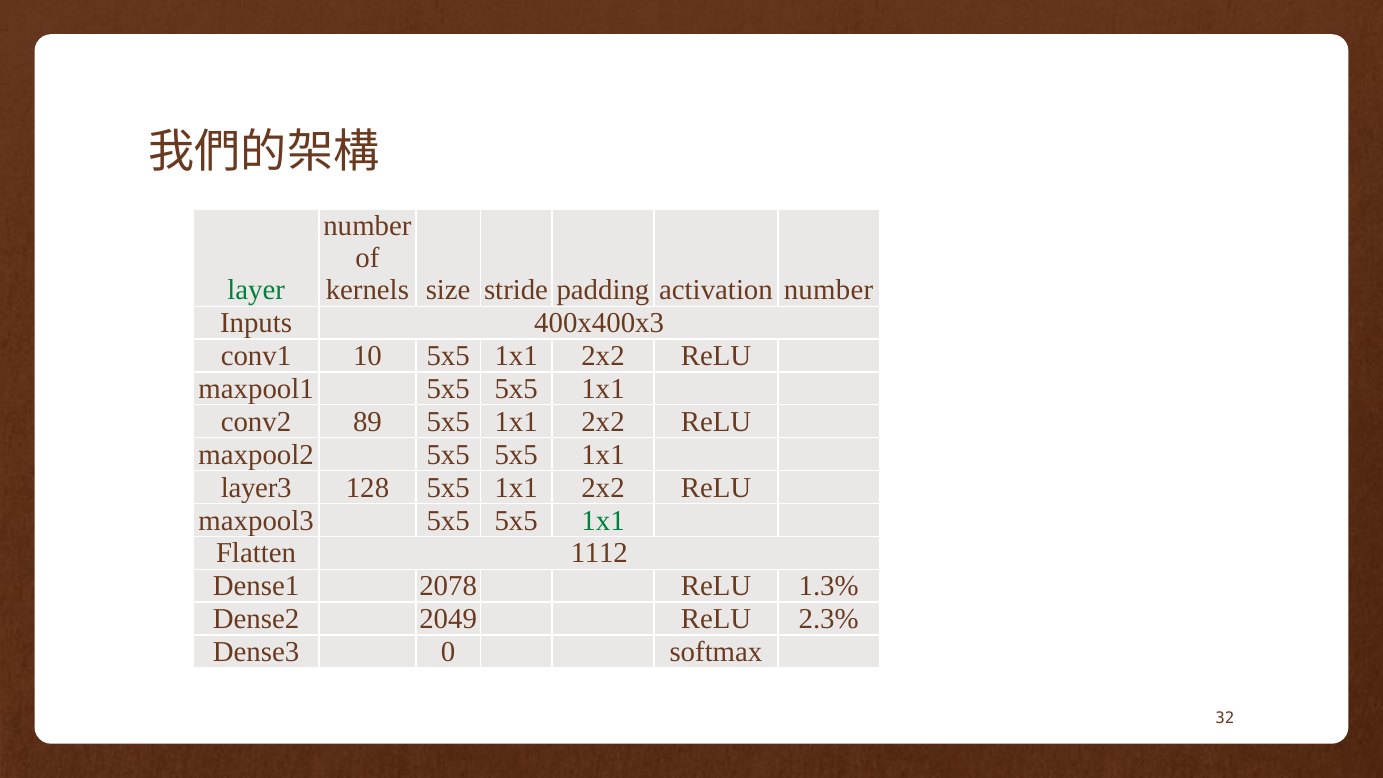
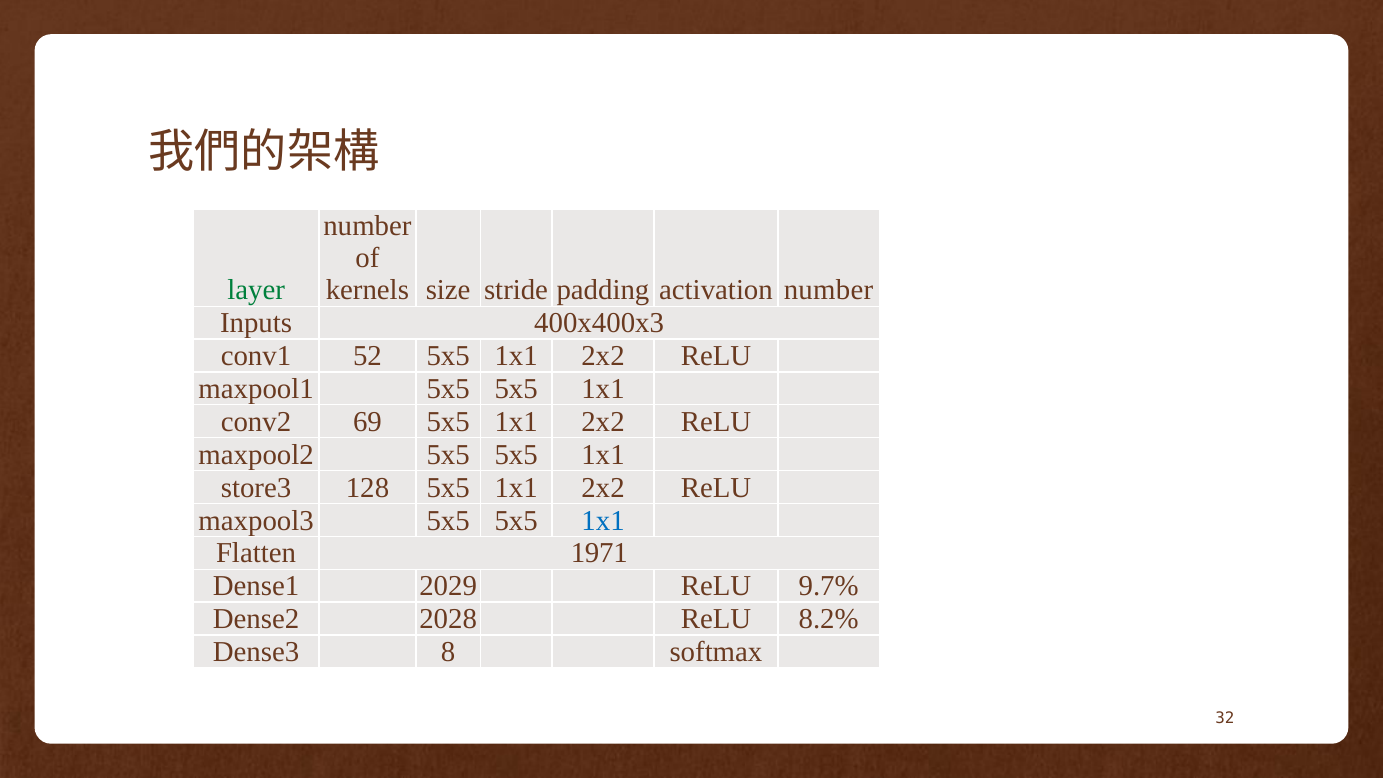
10: 10 -> 52 (367, 356)
89: 89 -> 69 (367, 422)
layer3: layer3 -> store3 (256, 488)
1x1 colour: green -> blue (603, 521)
1112: 1112 -> 1971 (599, 554)
2078: 2078 -> 2029 (448, 586)
1.3%: 1.3% -> 9.7% (829, 586)
2049: 2049 -> 2028 (448, 619)
2.3%: 2.3% -> 8.2% (829, 619)
0: 0 -> 8 (448, 652)
